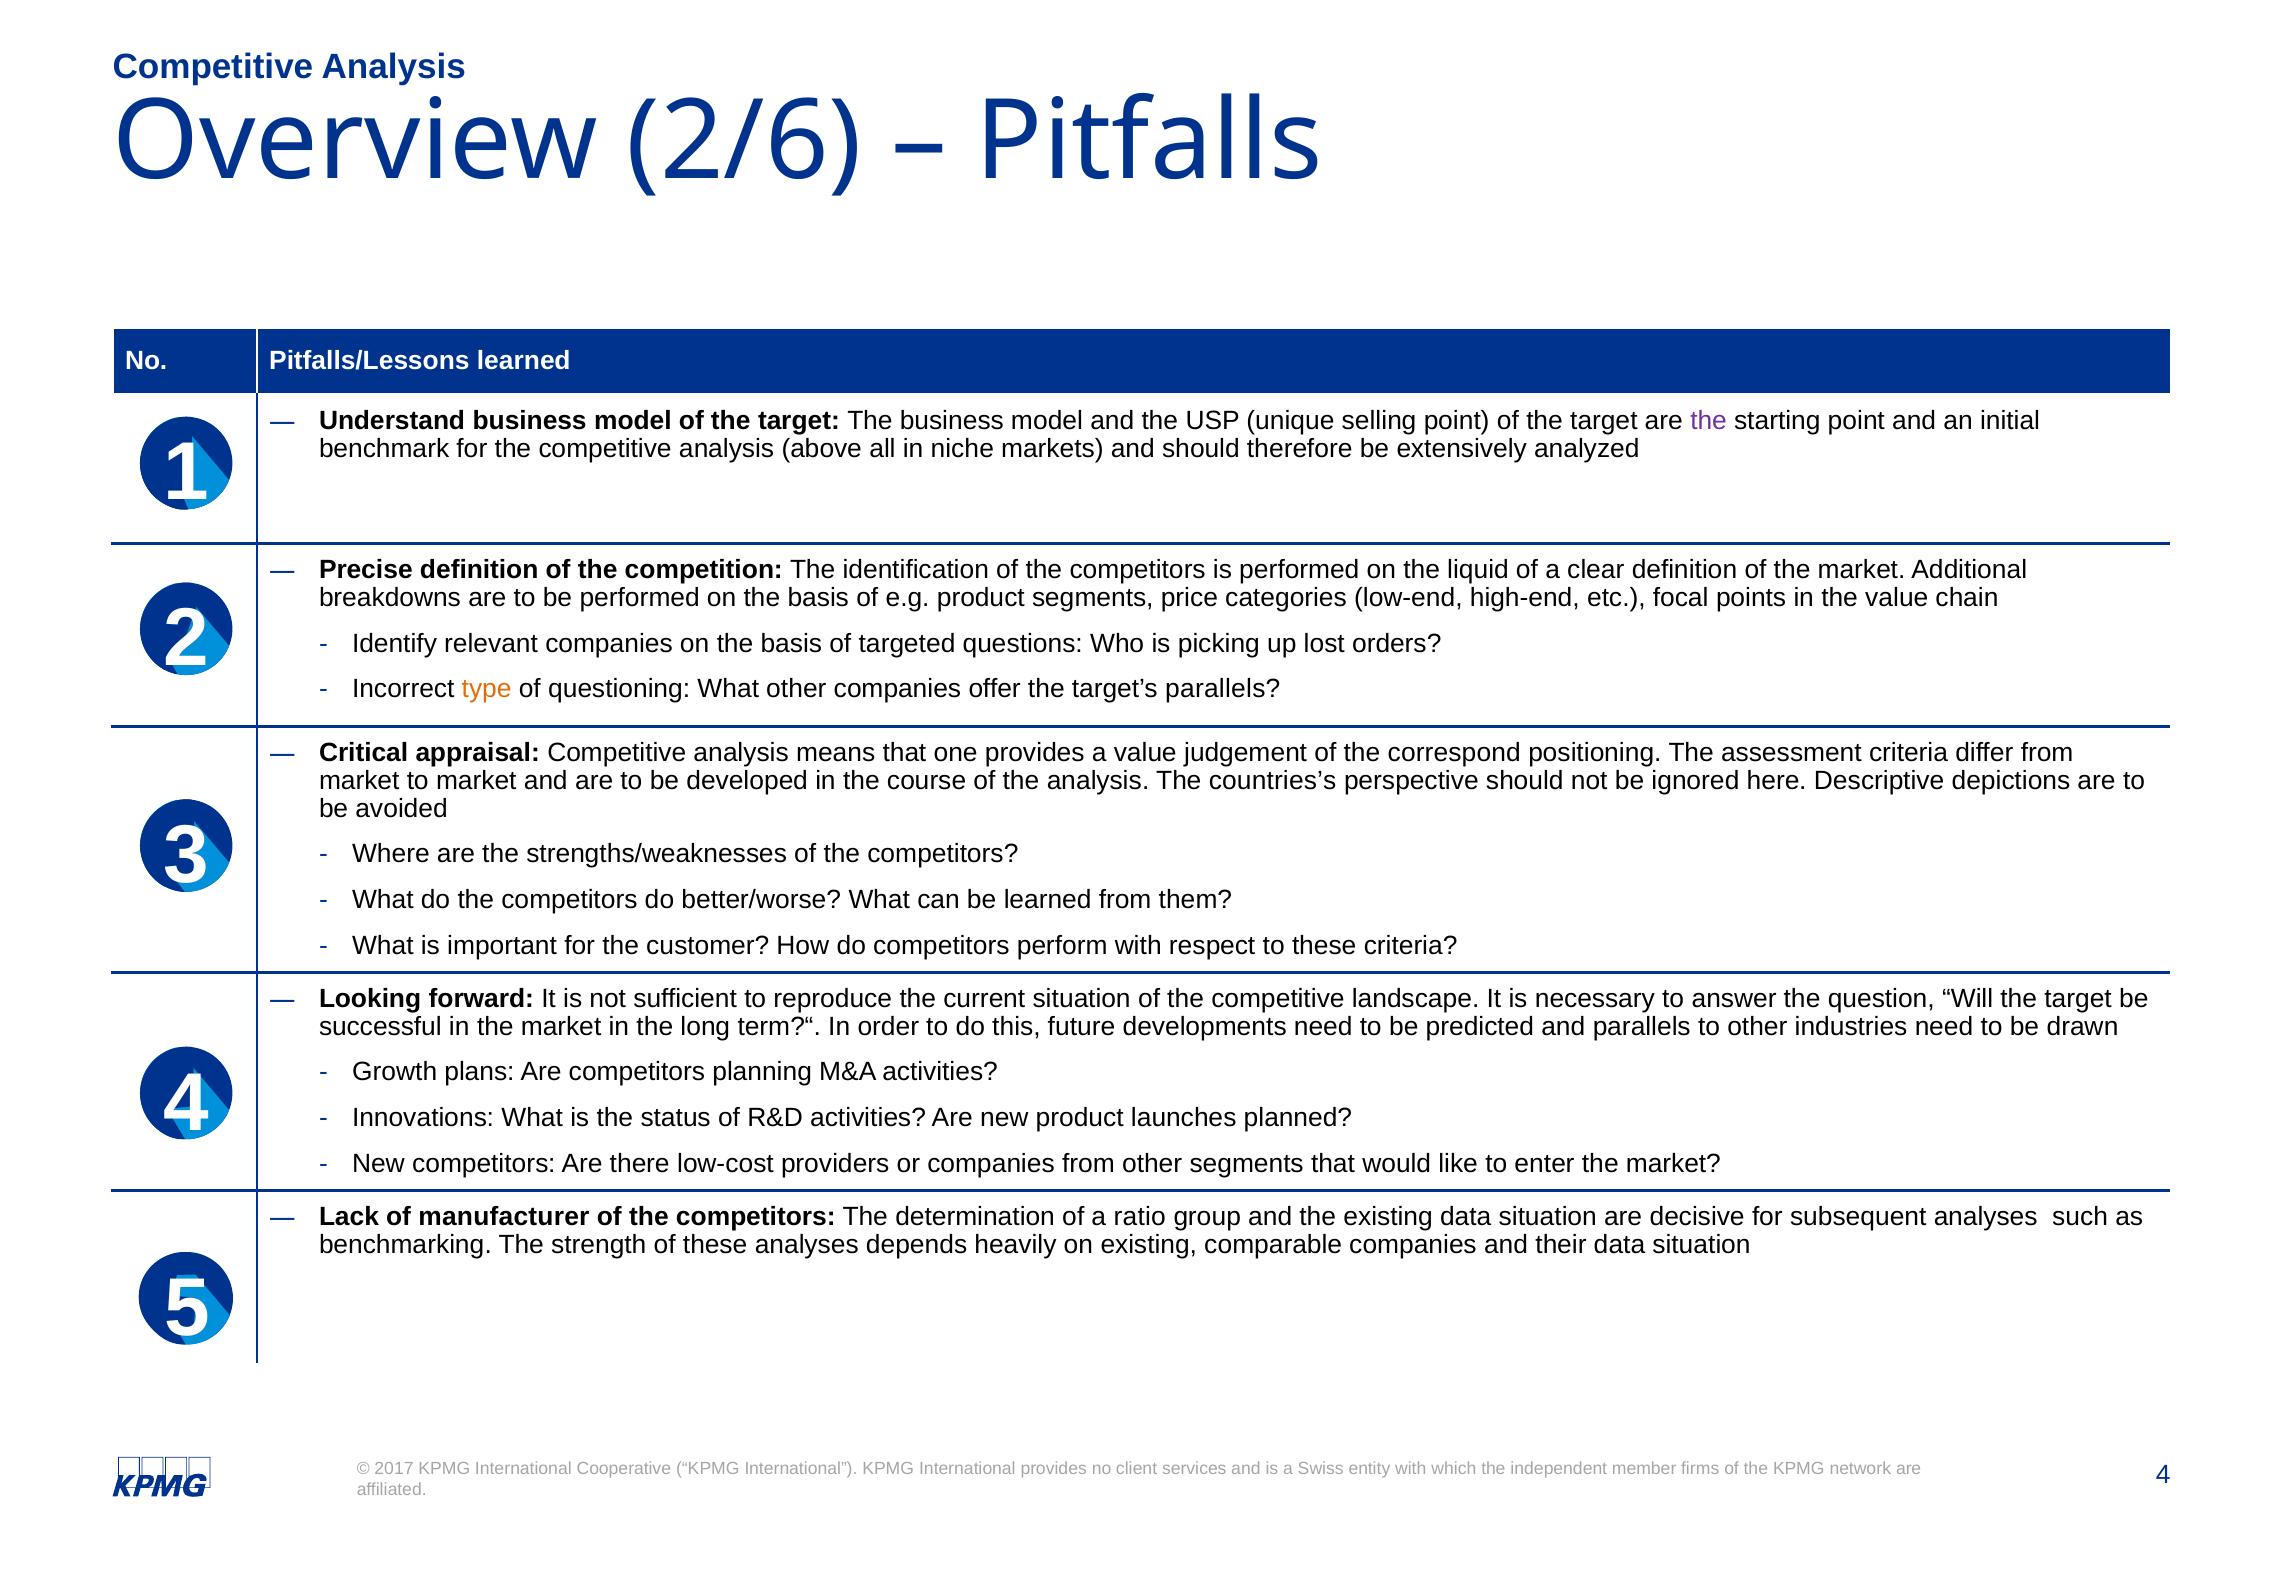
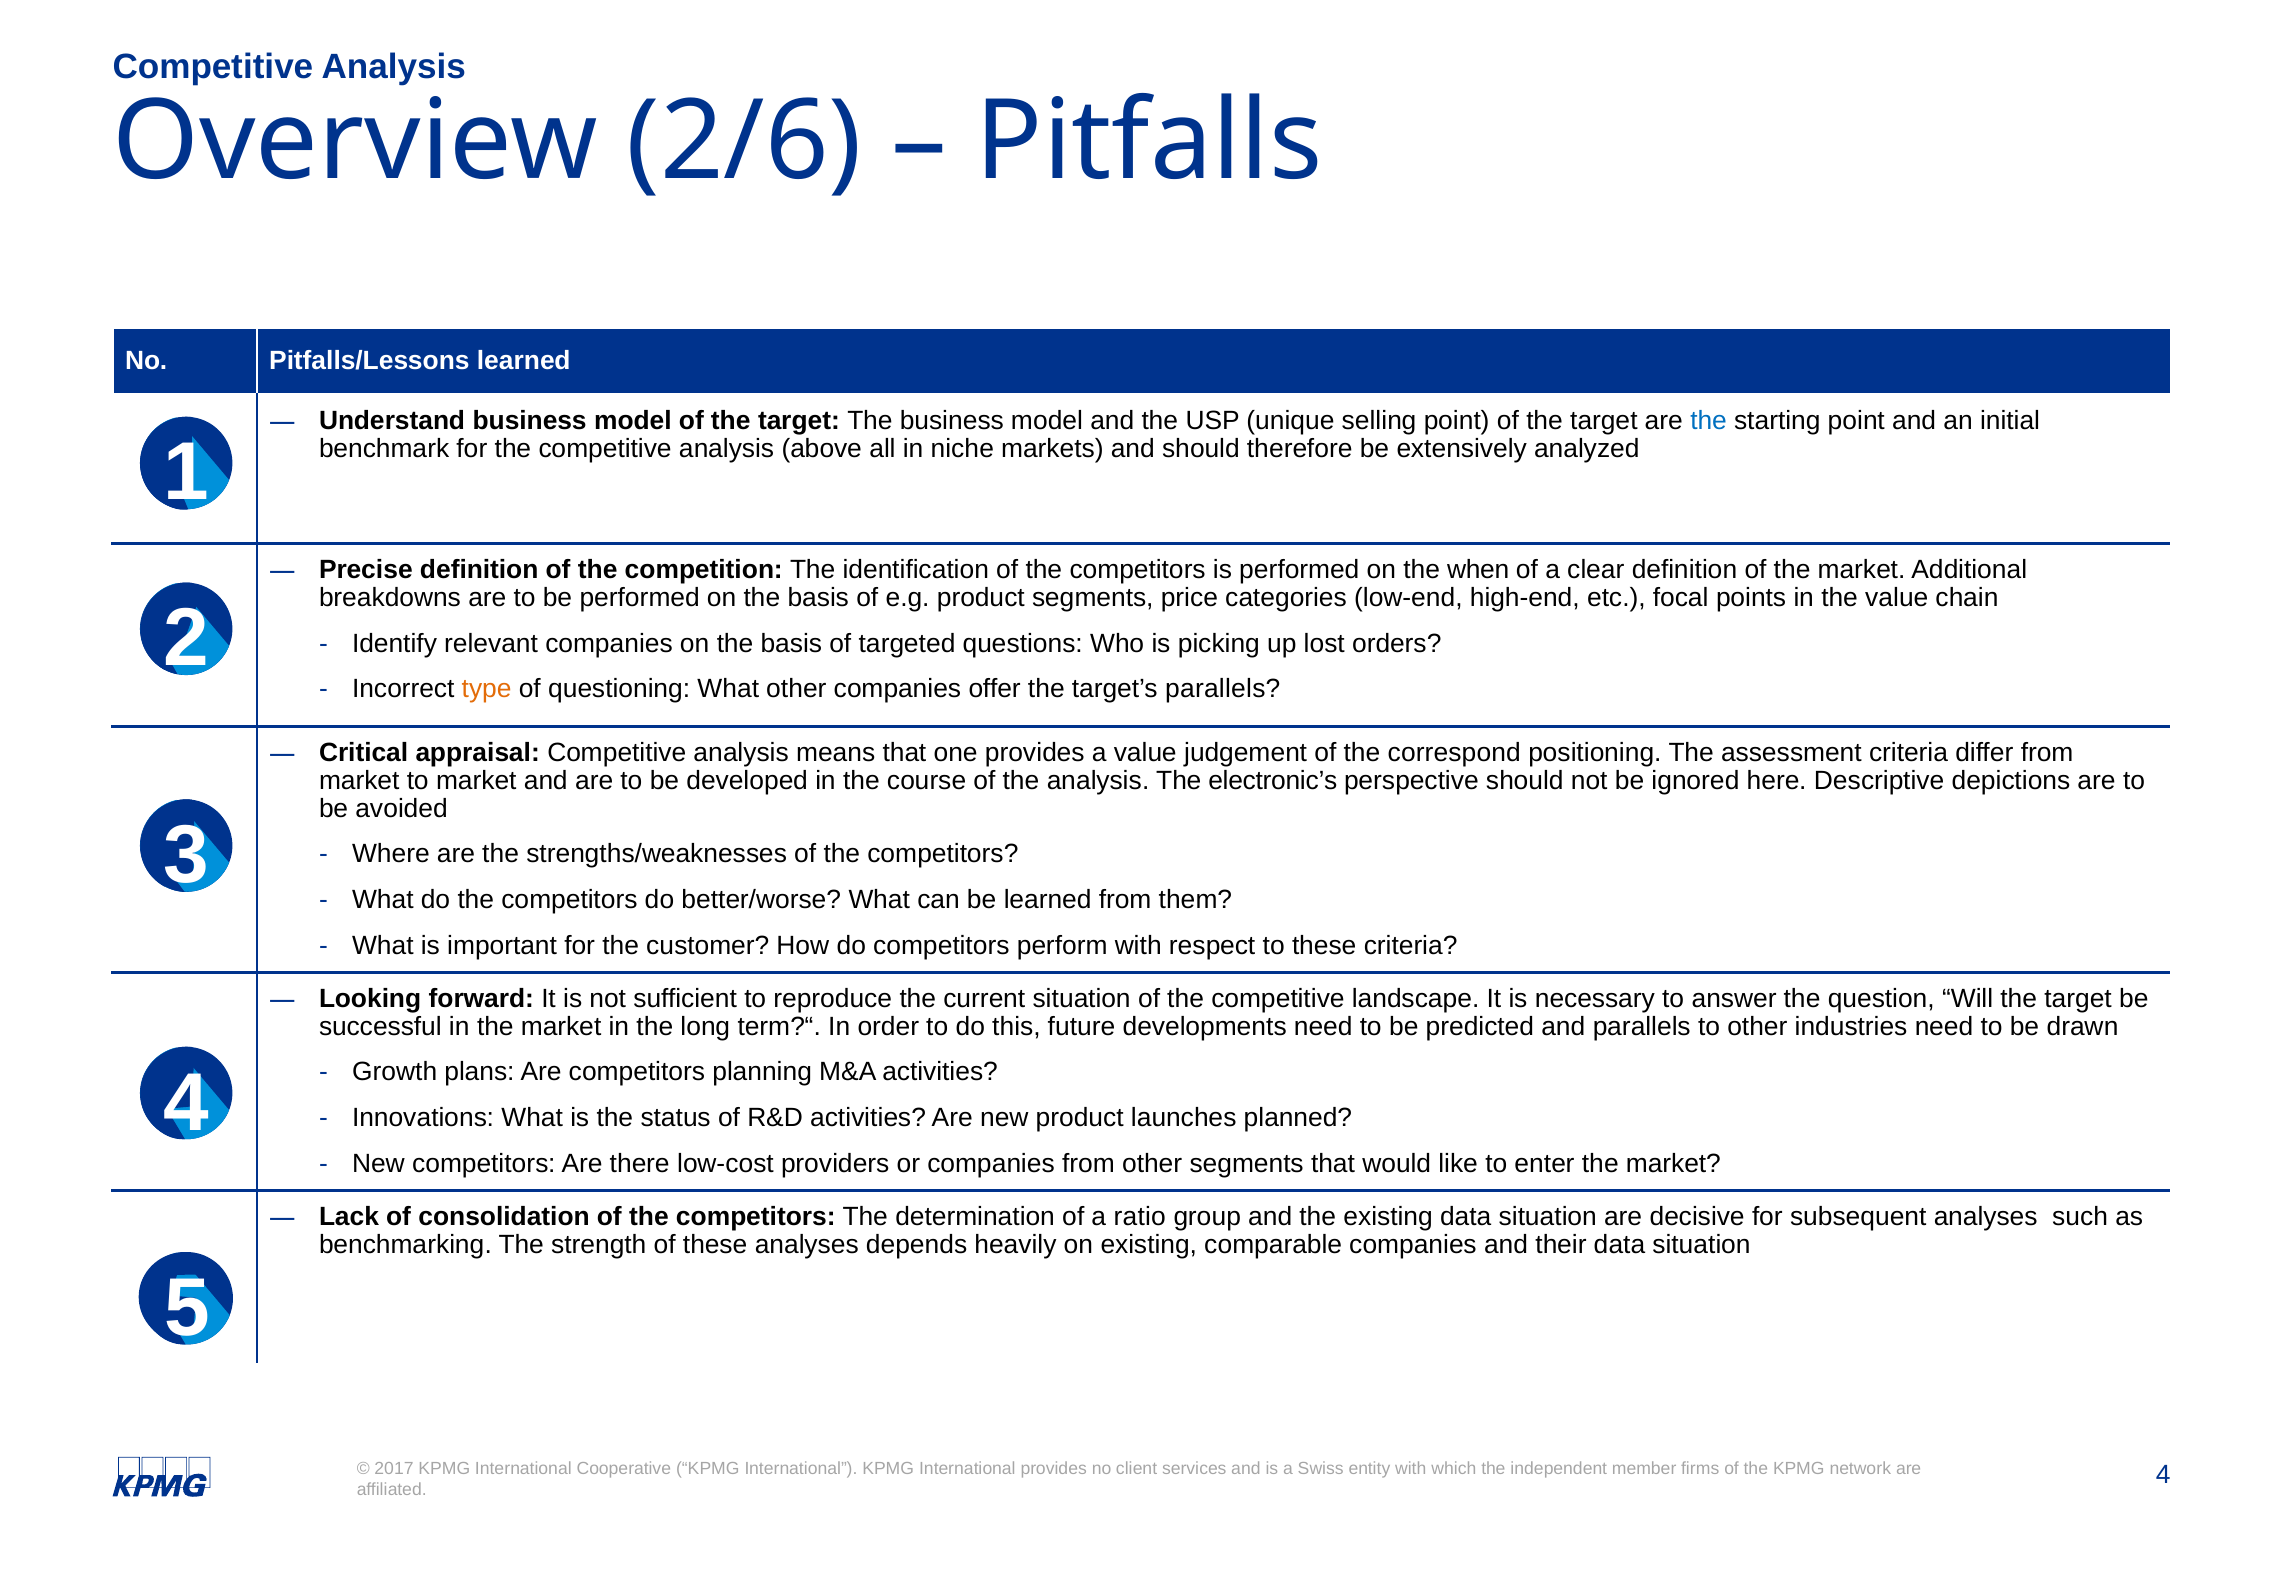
the colour: purple -> blue (1709, 420)
liquid: liquid -> when (1478, 570)
countries’s: countries’s -> electronic’s (1273, 780)
manufacturer: manufacturer -> consolidation (504, 1216)
